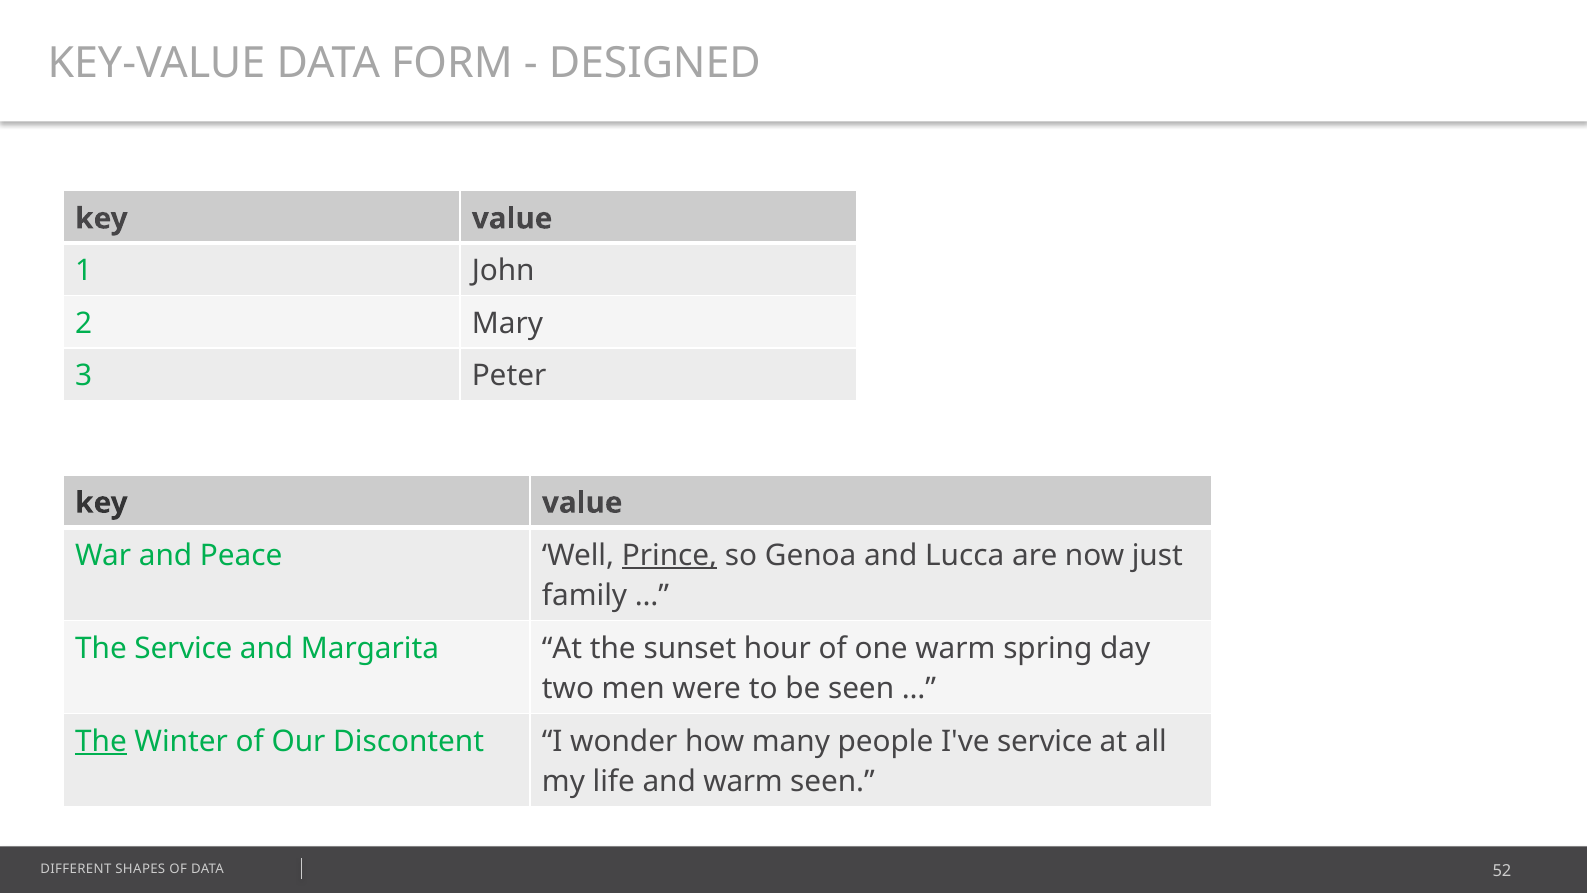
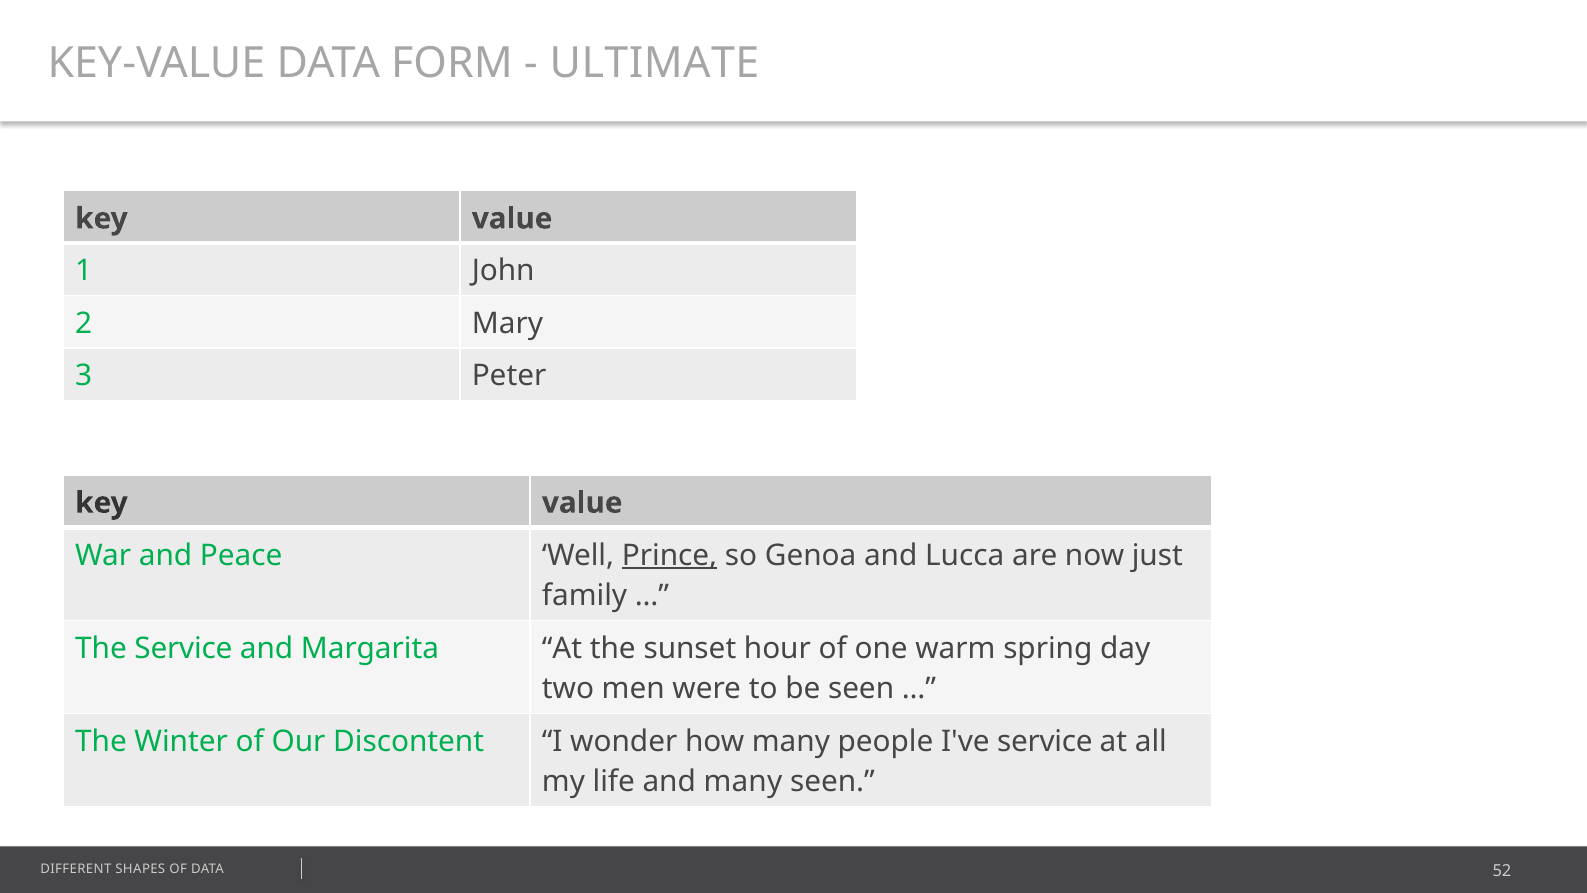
DESIGNED: DESIGNED -> ULTIMATE (655, 64)
The underline: present -> none (101, 741)
and warm: warm -> many (743, 781)
